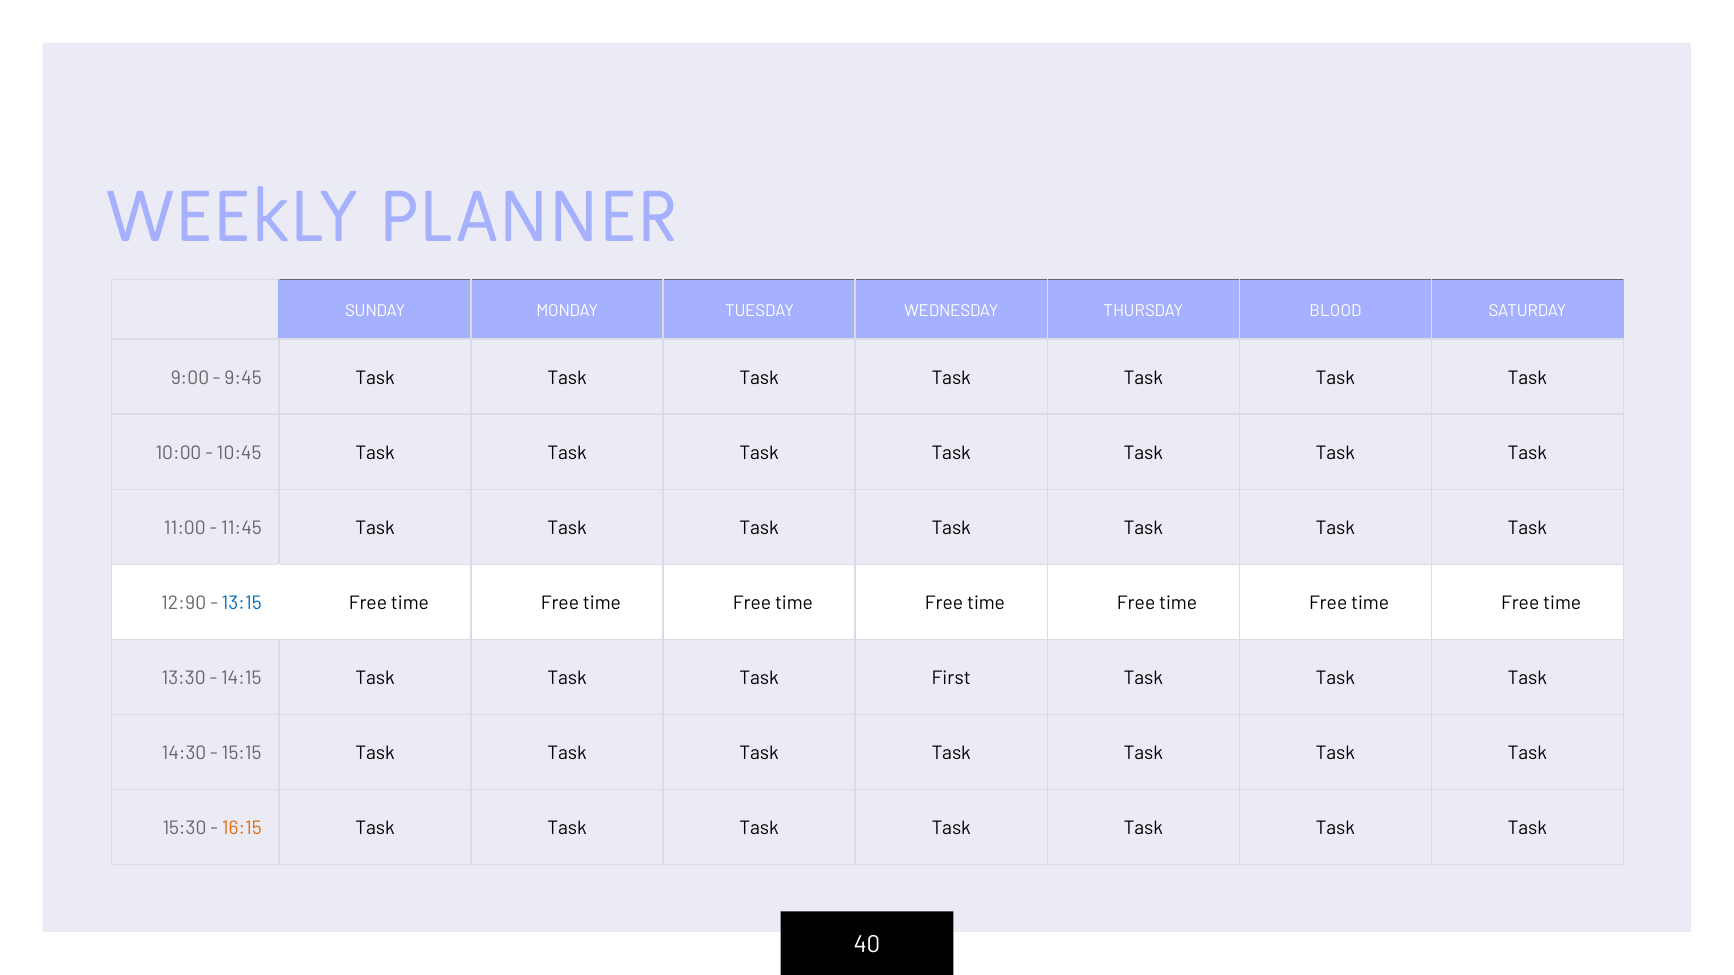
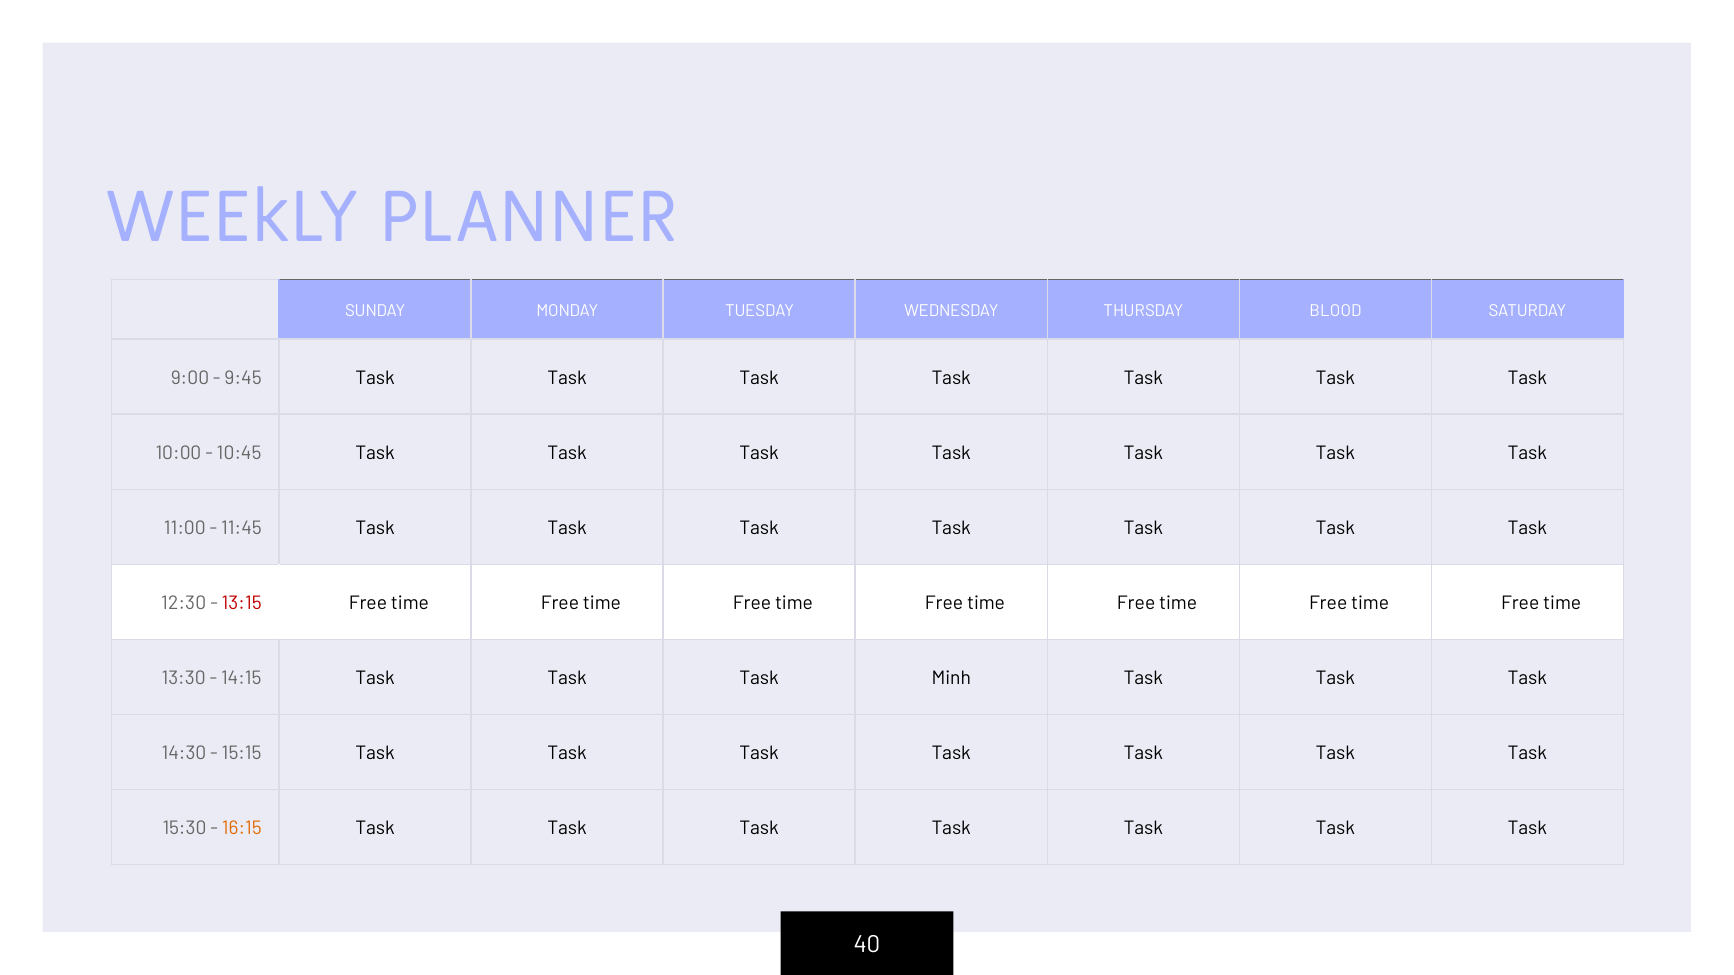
12:90: 12:90 -> 12:30 (184, 604)
13:15 colour: blue -> red (242, 604)
First: First -> Minh (951, 679)
